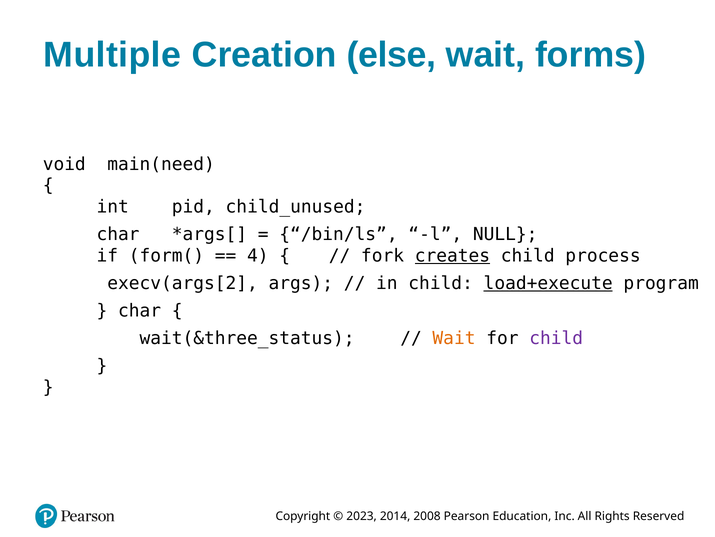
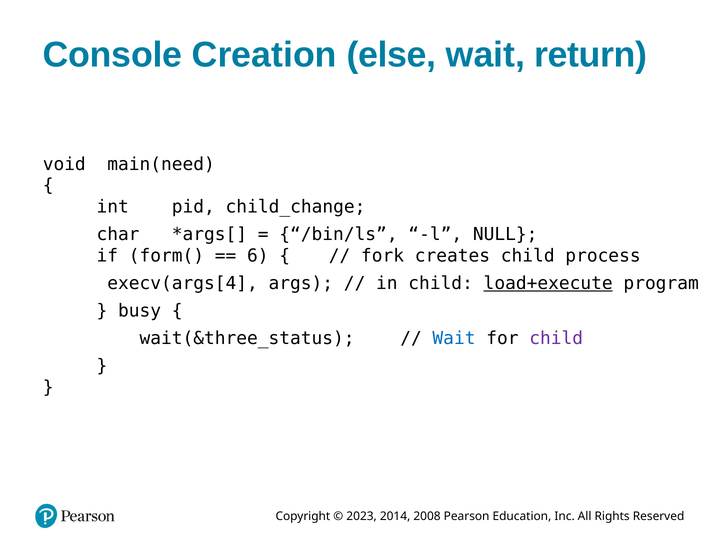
Multiple: Multiple -> Console (113, 55)
forms: forms -> return (591, 55)
child_unused: child_unused -> child_change (296, 207)
4: 4 -> 6 (258, 256)
creates underline: present -> none (452, 256)
execv(args[2: execv(args[2 -> execv(args[4 (183, 283)
char: char -> busy (140, 310)
Wait colour: orange -> blue (454, 338)
